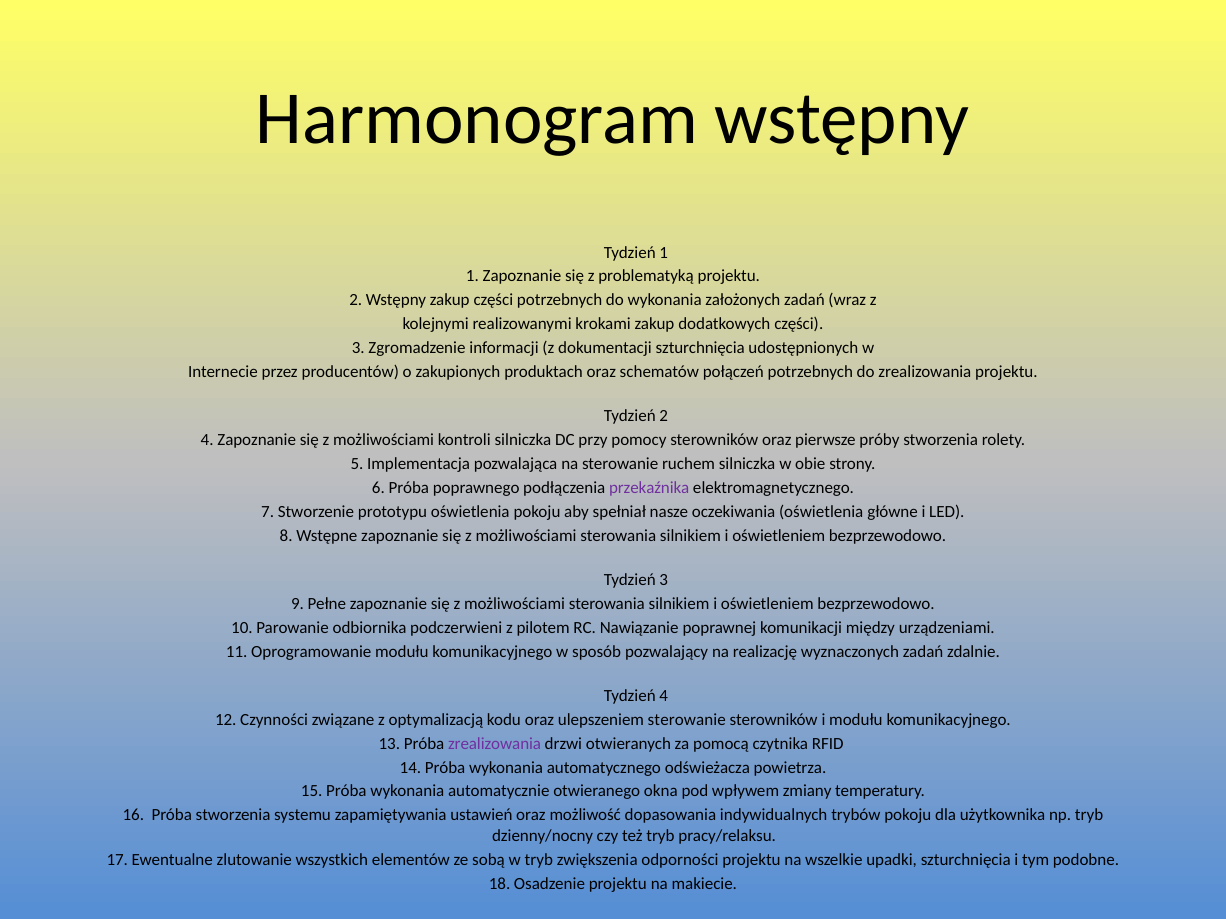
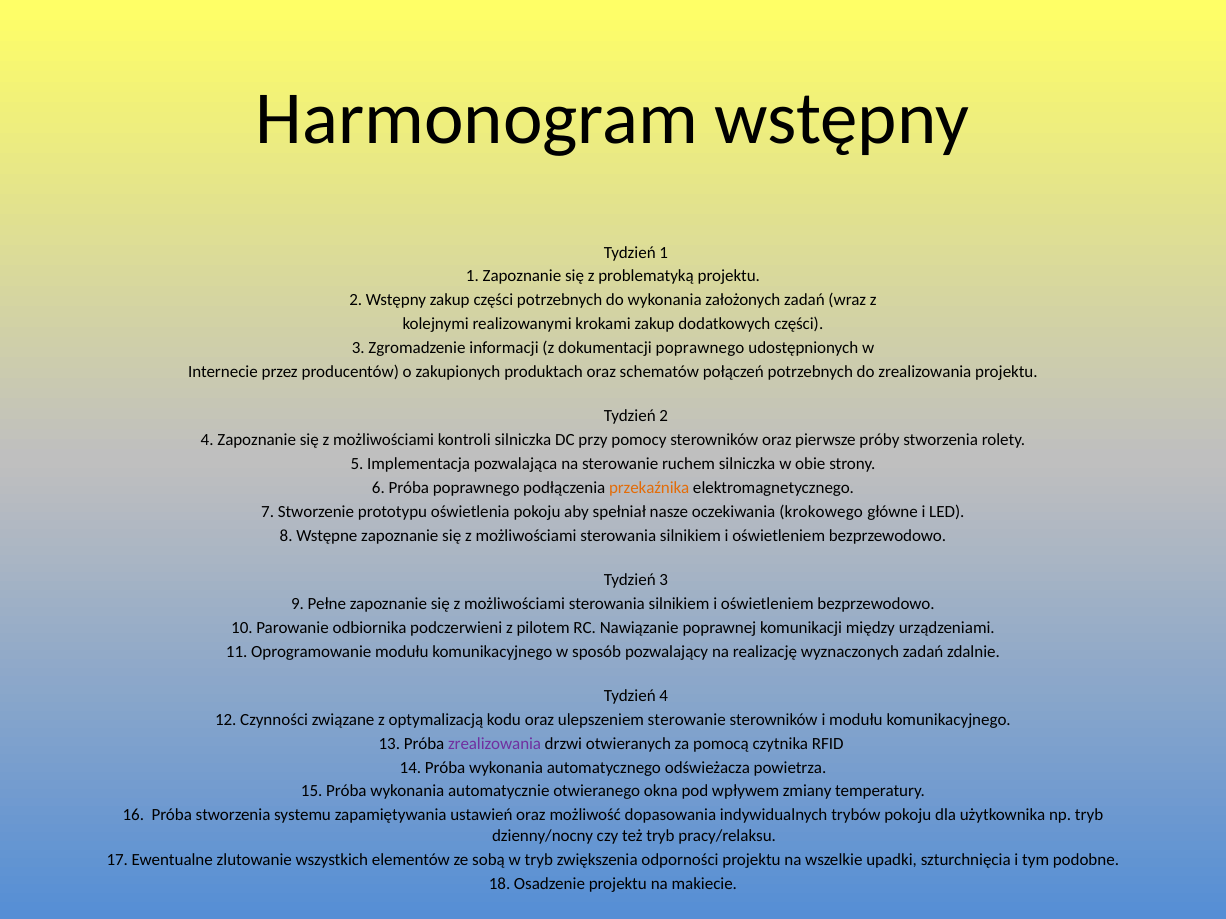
dokumentacji szturchnięcia: szturchnięcia -> poprawnego (700, 348)
przekaźnika colour: purple -> orange (649, 488)
oczekiwania oświetlenia: oświetlenia -> krokowego (821, 512)
